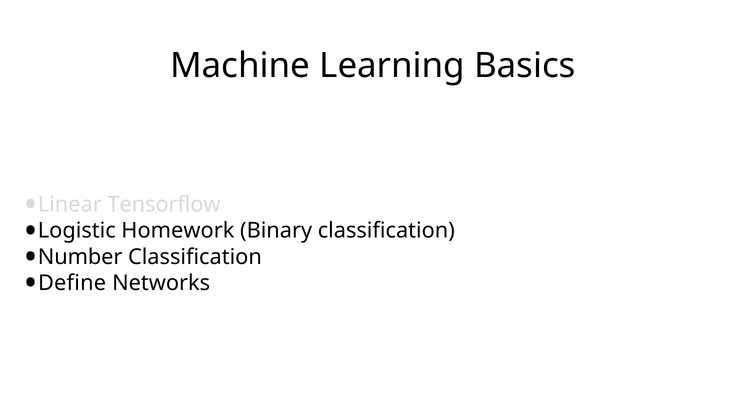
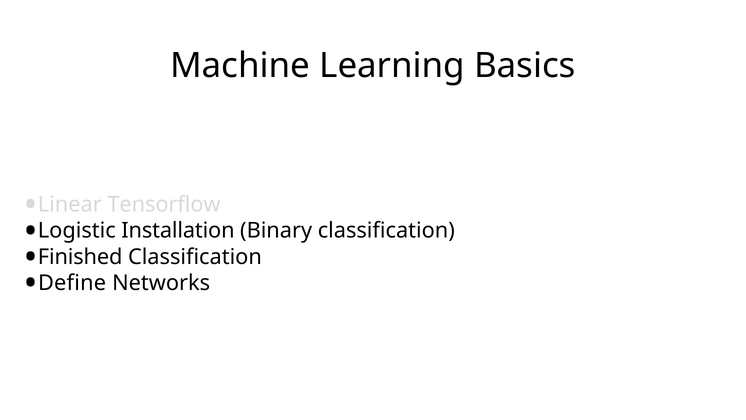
Homework: Homework -> Installation (178, 231)
Number: Number -> Finished (80, 257)
